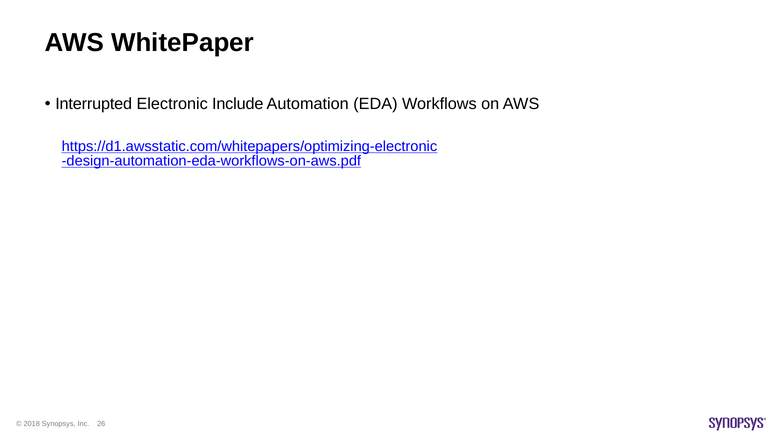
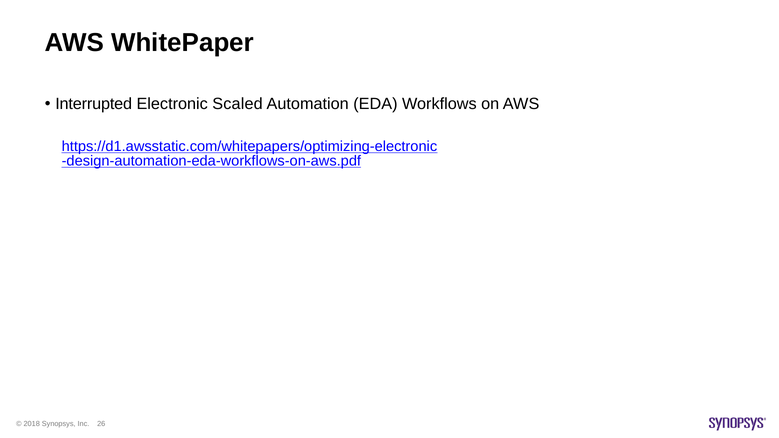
Include: Include -> Scaled (238, 104)
